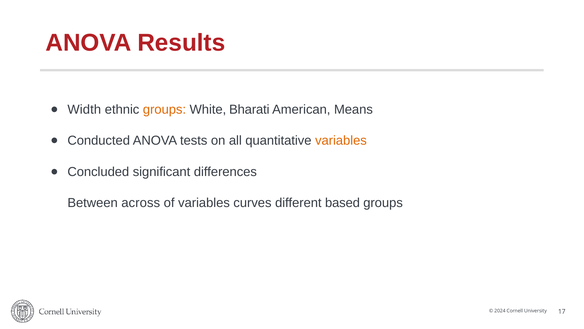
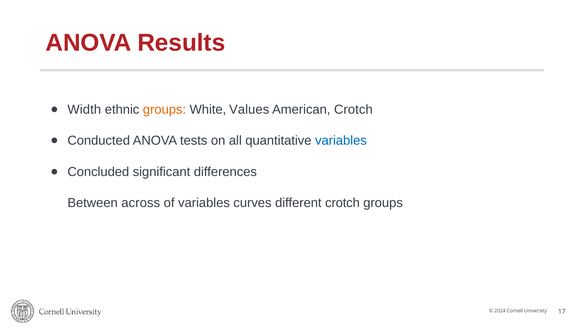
Bharati: Bharati -> Values (249, 109)
American Means: Means -> Crotch (353, 109)
variables colour: orange -> blue (341, 140)
different based: based -> crotch (342, 203)
